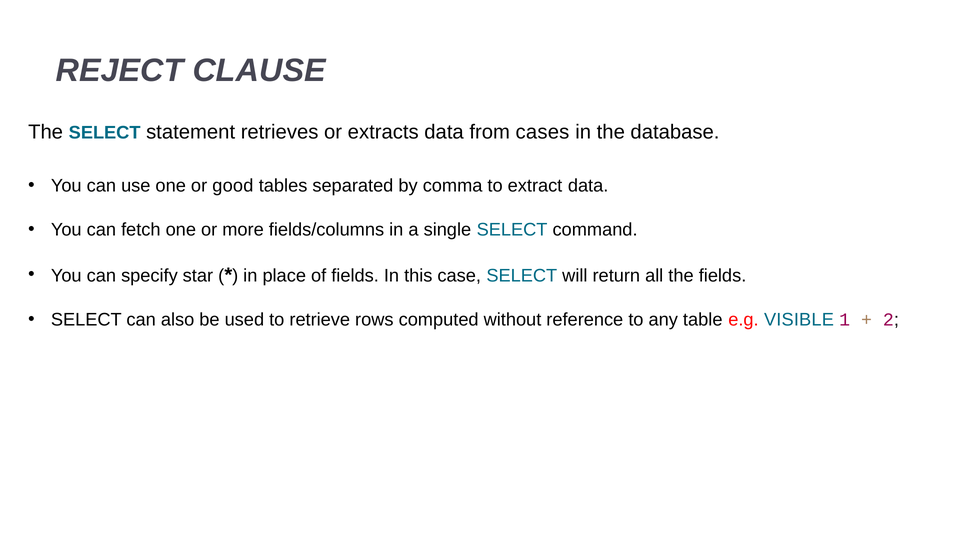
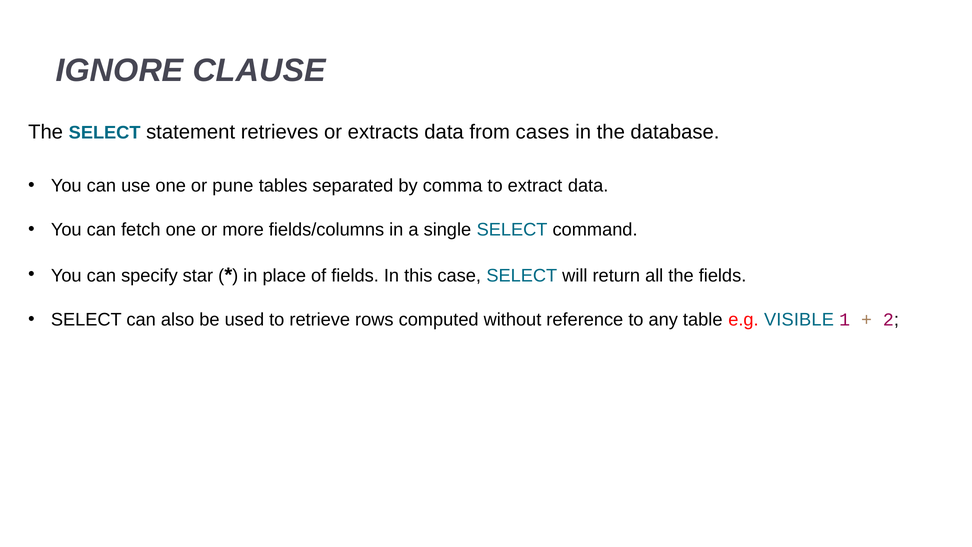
REJECT: REJECT -> IGNORE (120, 70)
good: good -> pune (233, 186)
